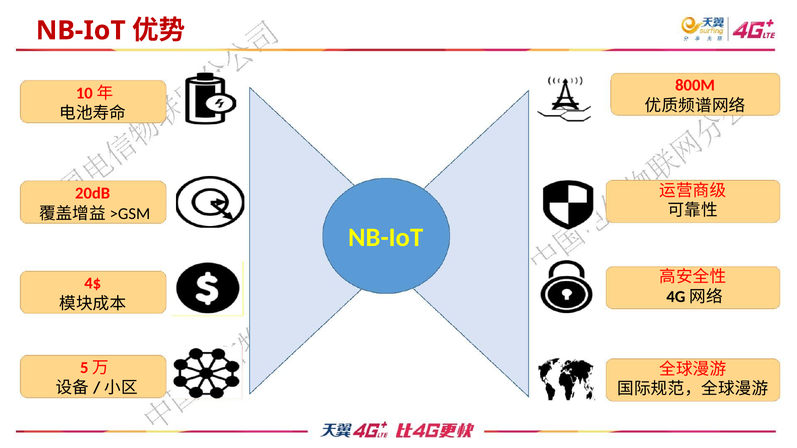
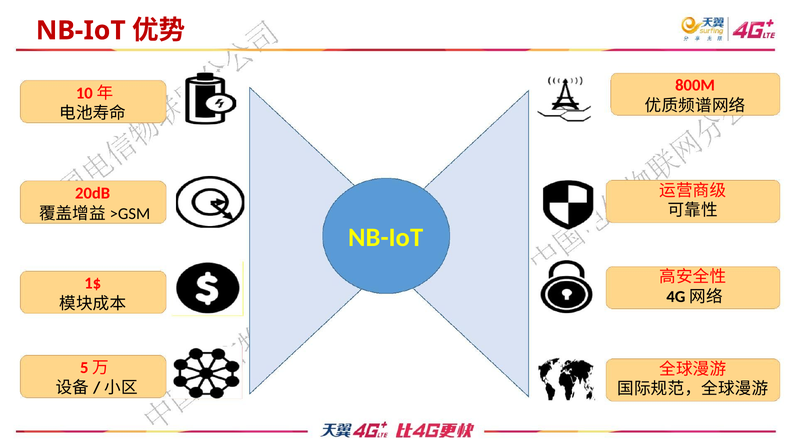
4$: 4$ -> 1$ (93, 283)
